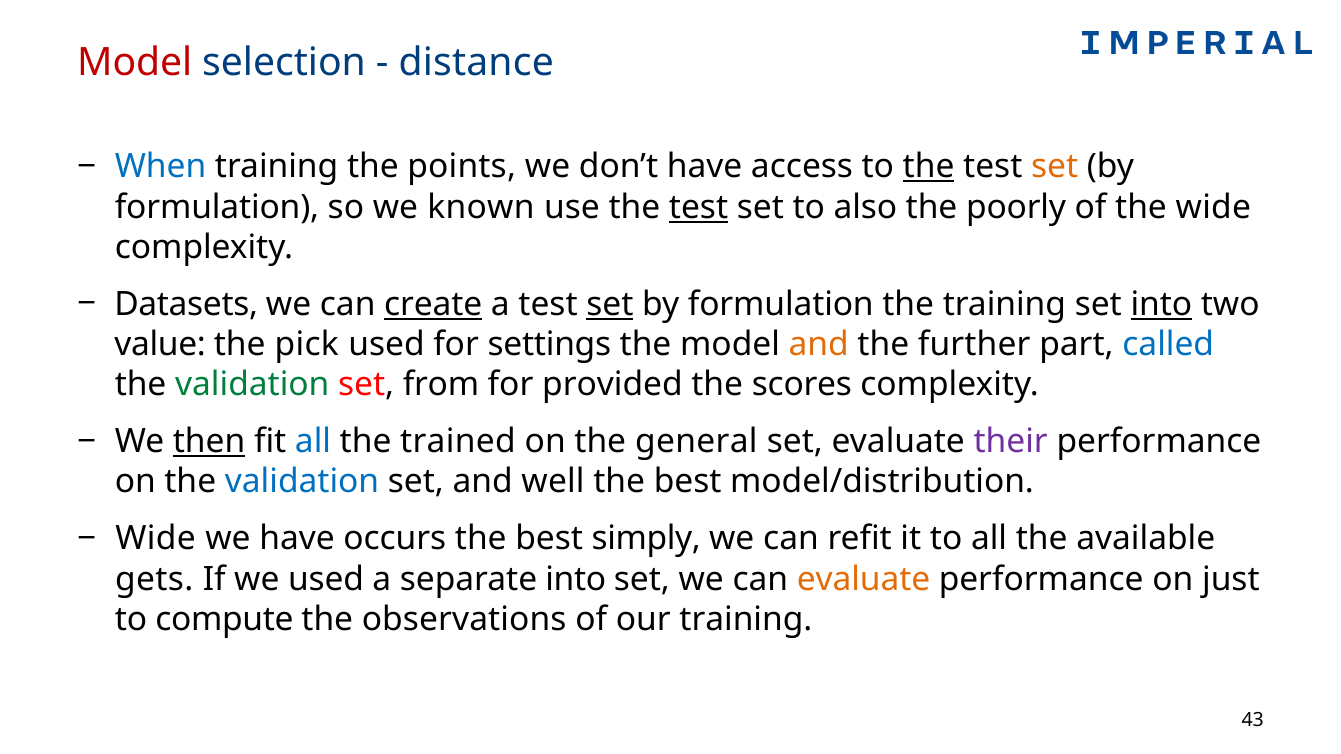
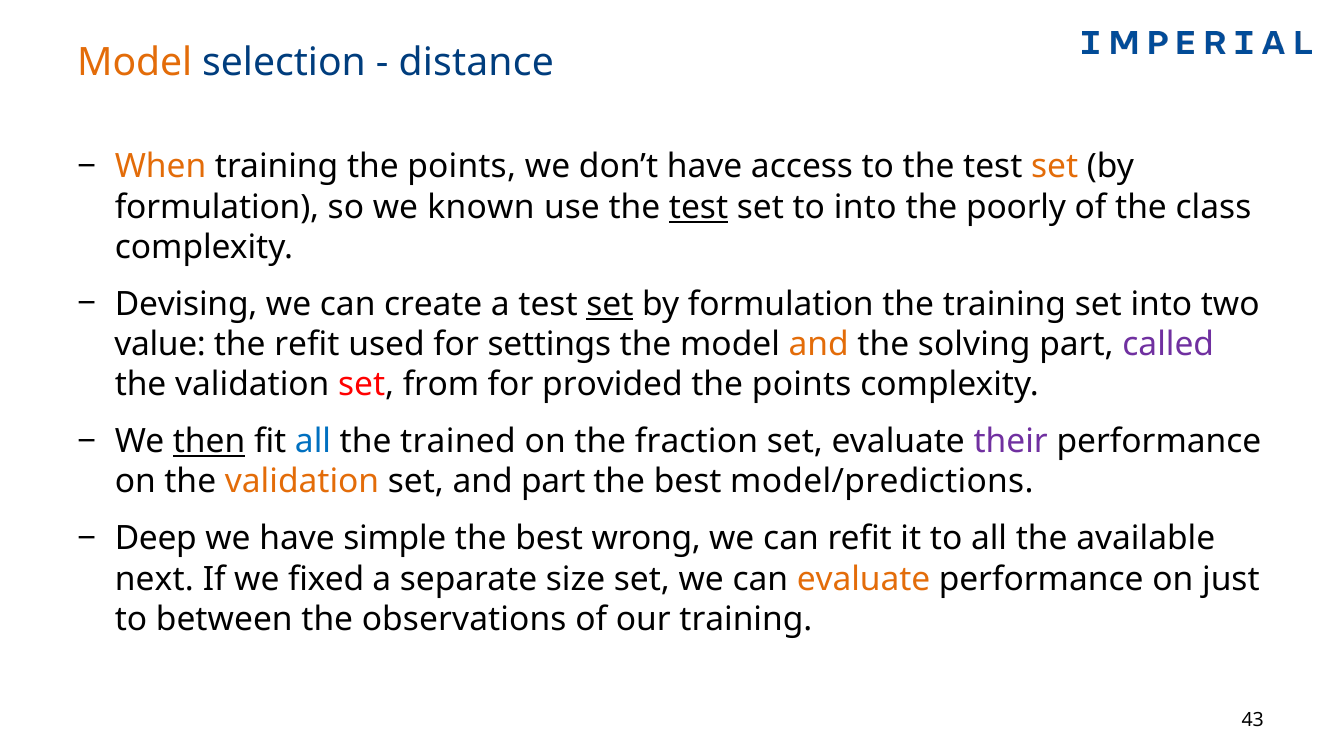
Model colour: red -> orange (135, 63)
When colour: blue -> orange (161, 167)
the underline: present -> none (929, 167)
to also: also -> into (865, 207)
the wide: wide -> class (1213, 207)
Datasets: Datasets -> Devising (186, 304)
create underline: present -> none (433, 304)
into underline: present -> none (1161, 304)
the pick: pick -> refit (307, 345)
further: further -> solving (974, 345)
called colour: blue -> purple (1168, 345)
validation colour: green -> black (252, 385)
scores: scores -> points (802, 385)
general: general -> fraction (696, 442)
validation colour: blue -> orange (302, 482)
and well: well -> part (553, 482)
model/distribution: model/distribution -> model/predictions (882, 482)
Wide: Wide -> Deep (156, 539)
occurs: occurs -> simple (395, 539)
simply: simply -> wrong (646, 539)
gets: gets -> next (154, 579)
we used: used -> fixed (326, 579)
separate into: into -> size (576, 579)
compute: compute -> between (224, 620)
